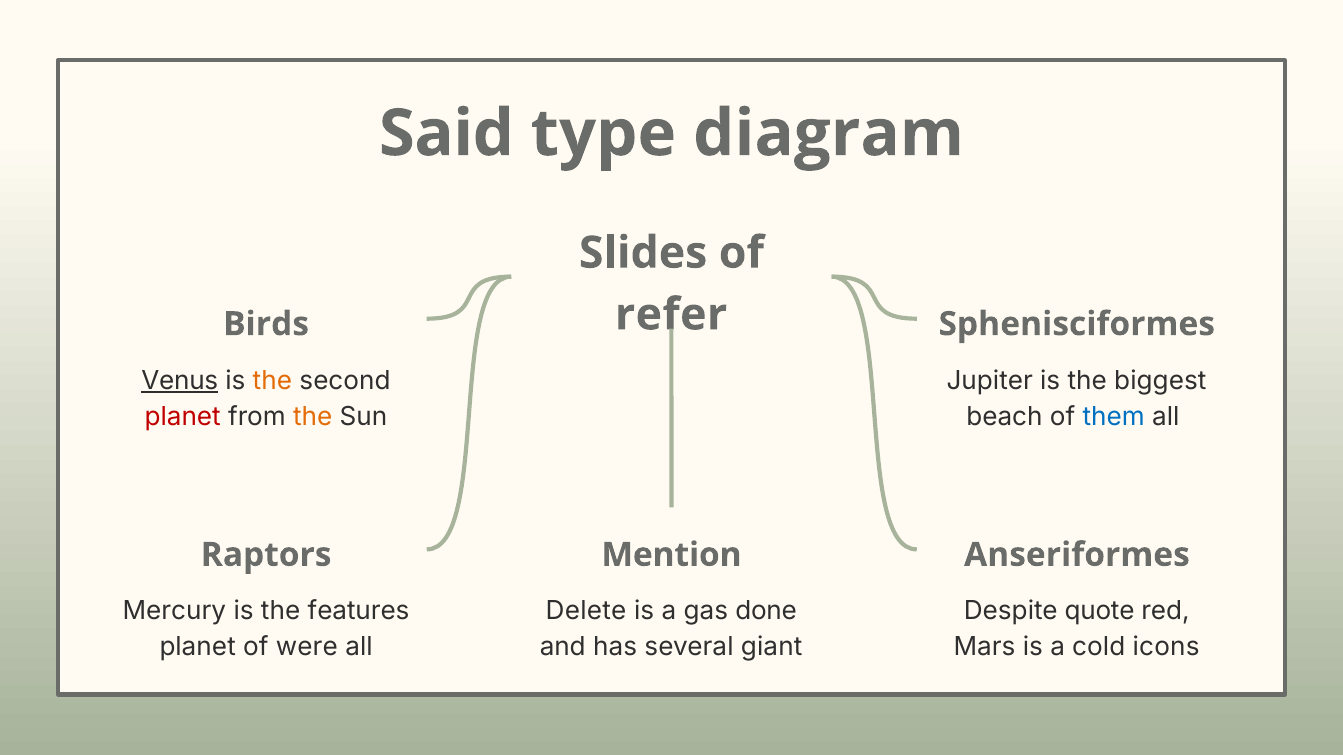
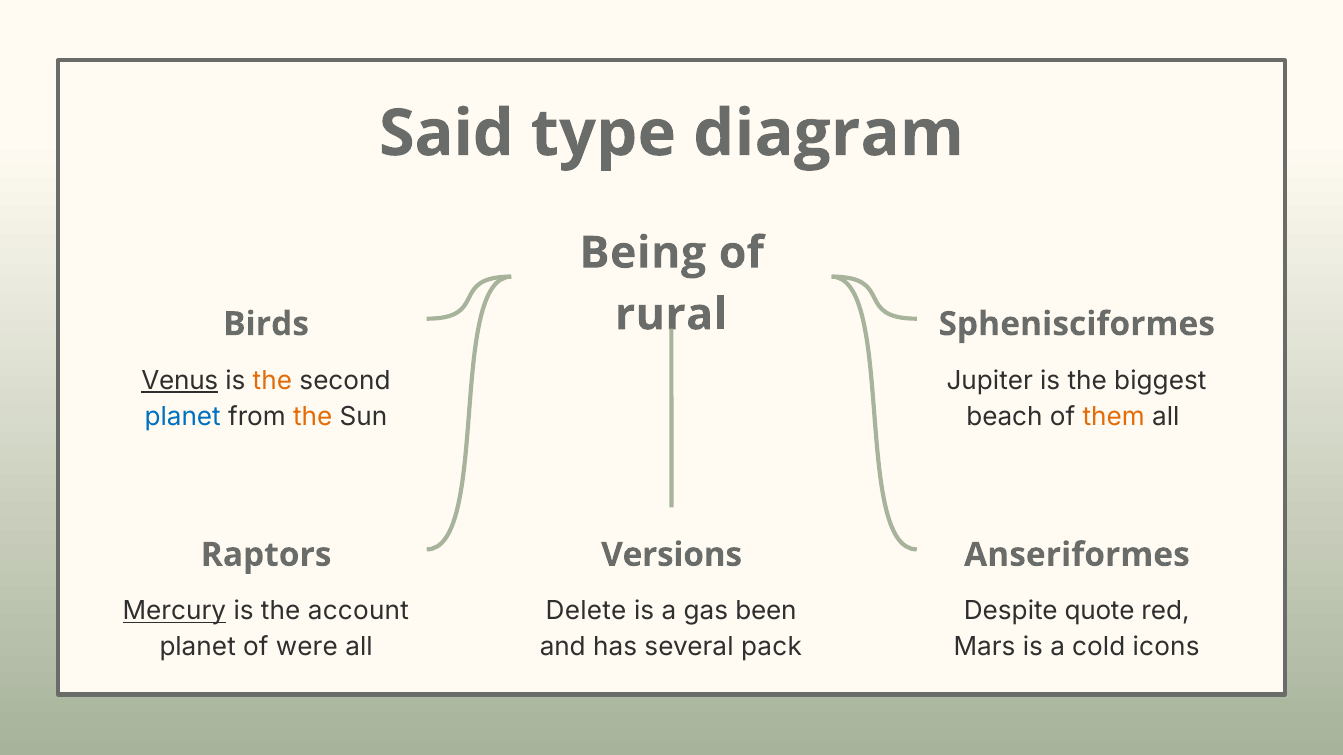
Slides: Slides -> Being (643, 253)
refer: refer -> rural (671, 315)
planet colour: red -> blue (183, 417)
them colour: blue -> orange (1114, 417)
Mention: Mention -> Versions (672, 555)
Mercury underline: none -> present (174, 612)
features: features -> account (358, 612)
done: done -> been (766, 612)
giant: giant -> pack (772, 648)
